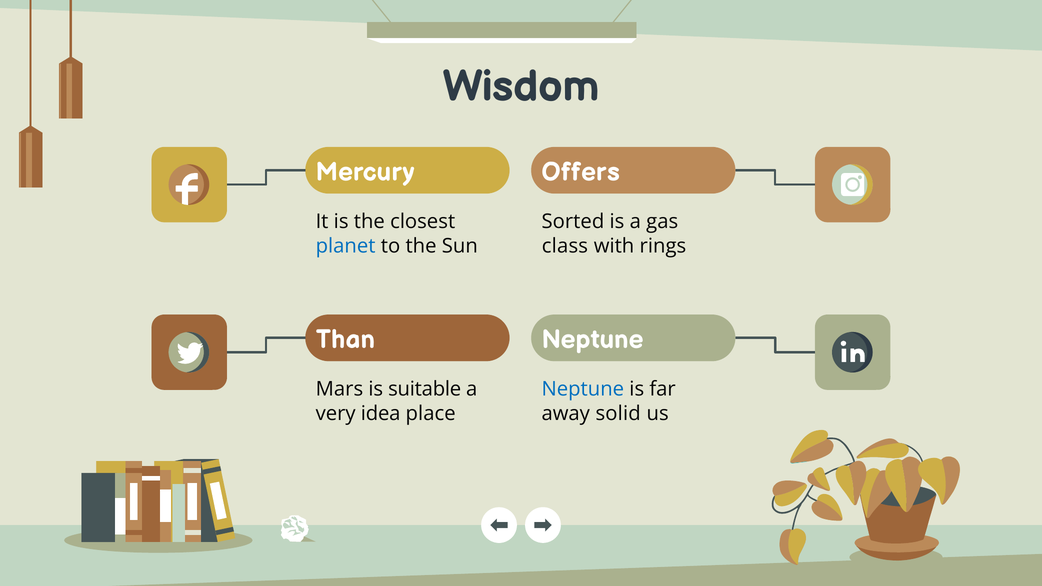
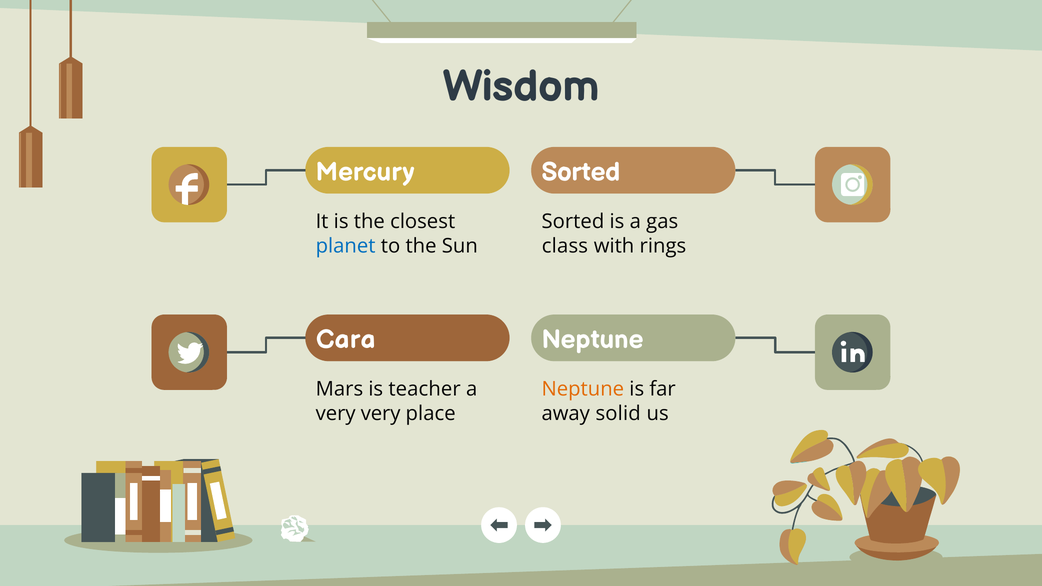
Mercury Offers: Offers -> Sorted (581, 172)
Than: Than -> Cara (346, 340)
suitable: suitable -> teacher (425, 389)
Neptune colour: blue -> orange (583, 389)
very idea: idea -> very (381, 414)
